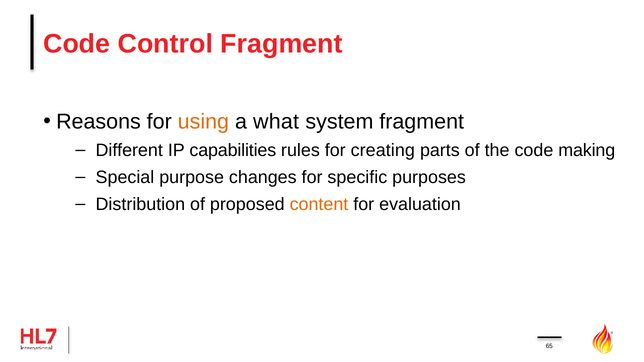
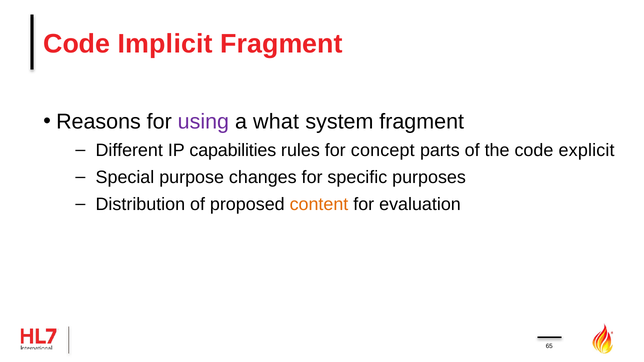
Control: Control -> Implicit (165, 44)
using colour: orange -> purple (203, 122)
creating: creating -> concept (383, 151)
making: making -> explicit (587, 151)
